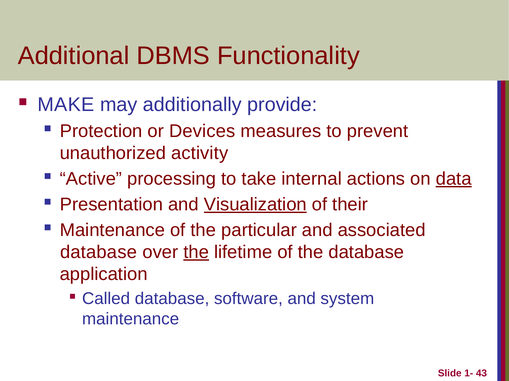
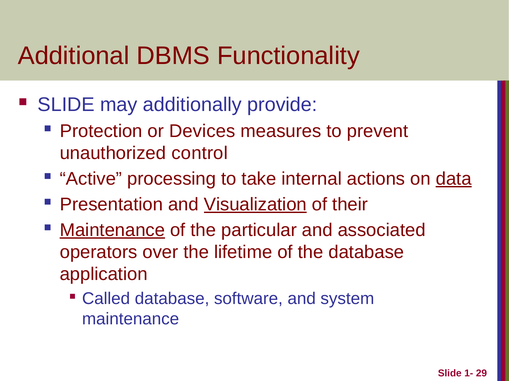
MAKE: MAKE -> SLIDE (66, 105)
activity: activity -> control (200, 153)
Maintenance underline: none -> present (112, 231)
database: database -> operators (99, 253)
the underline: present -> none (196, 253)
43: 43 -> 29 (481, 374)
